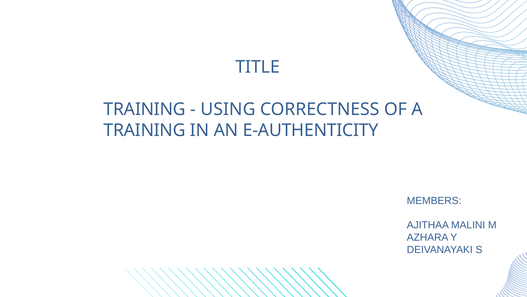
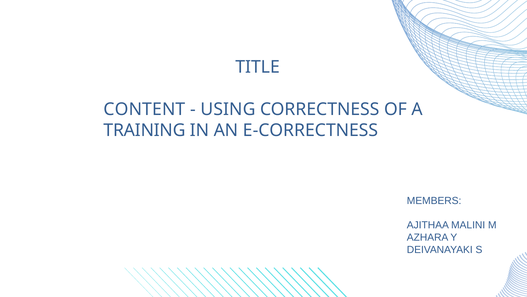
TRAINING: TRAINING -> CONTENT (145, 109)
E-AUTHENTICITY: E-AUTHENTICITY -> E-CORRECTNESS (311, 130)
